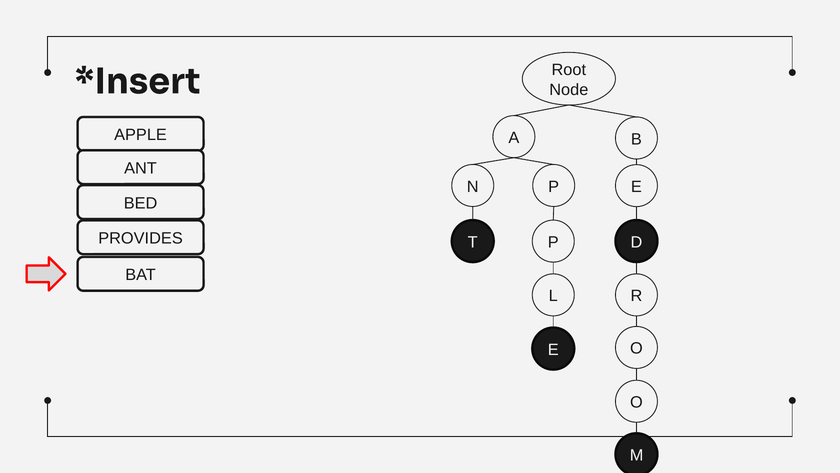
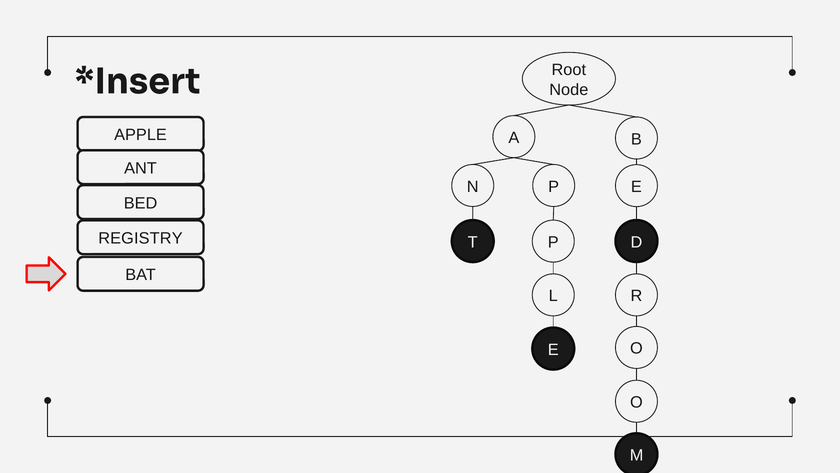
PROVIDES: PROVIDES -> REGISTRY (140, 238)
